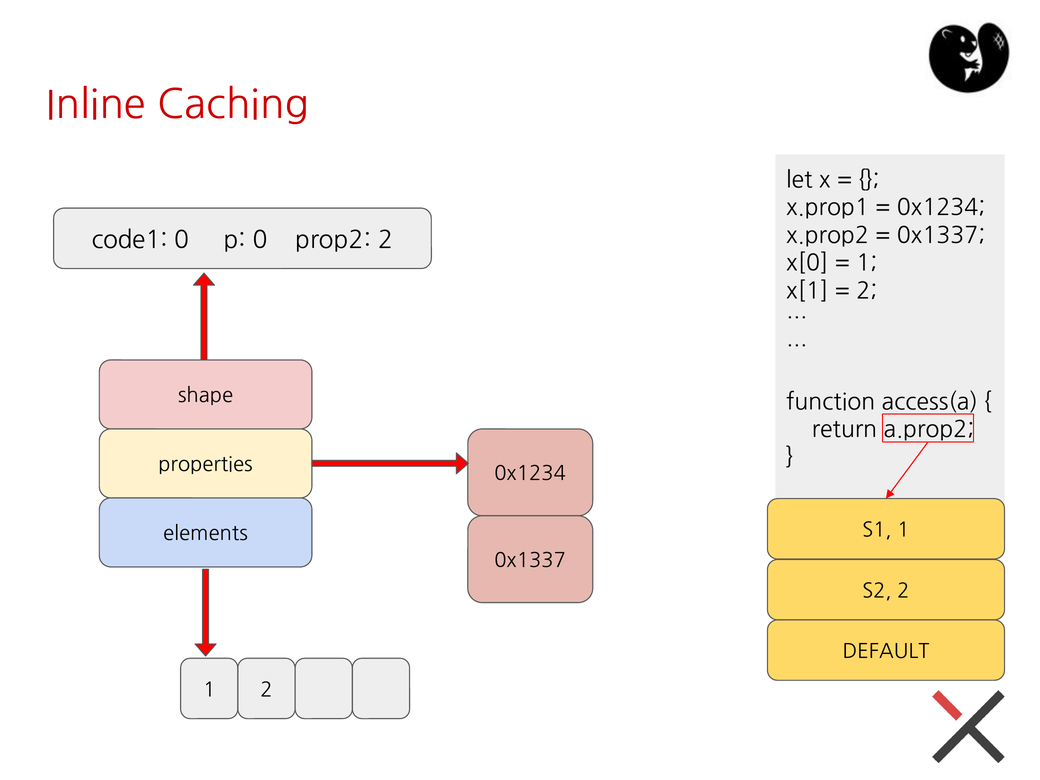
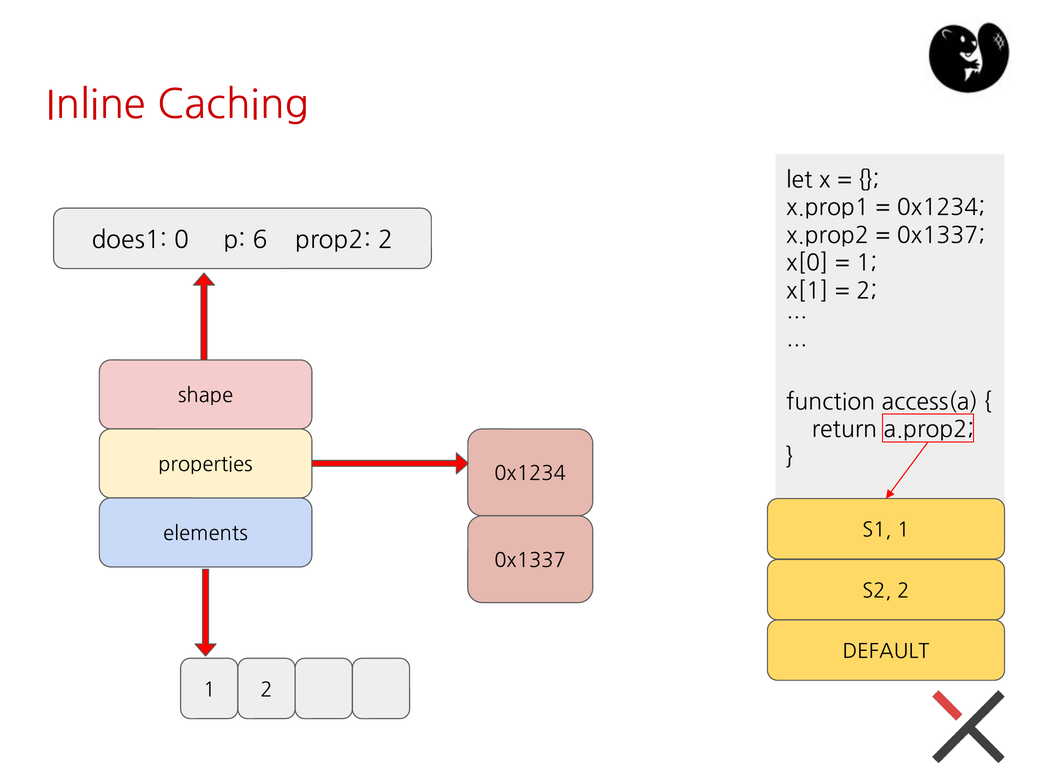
code1: code1 -> does1 (129, 240)
p 0: 0 -> 6 (260, 240)
